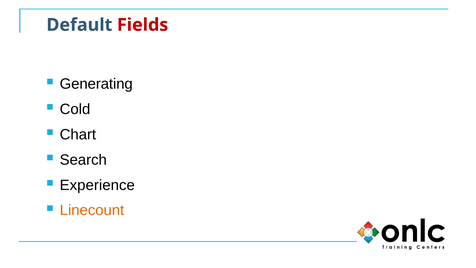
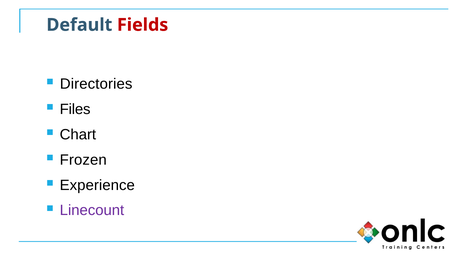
Generating: Generating -> Directories (96, 84)
Cold: Cold -> Files (75, 109)
Search: Search -> Frozen (83, 160)
Linecount colour: orange -> purple (92, 210)
